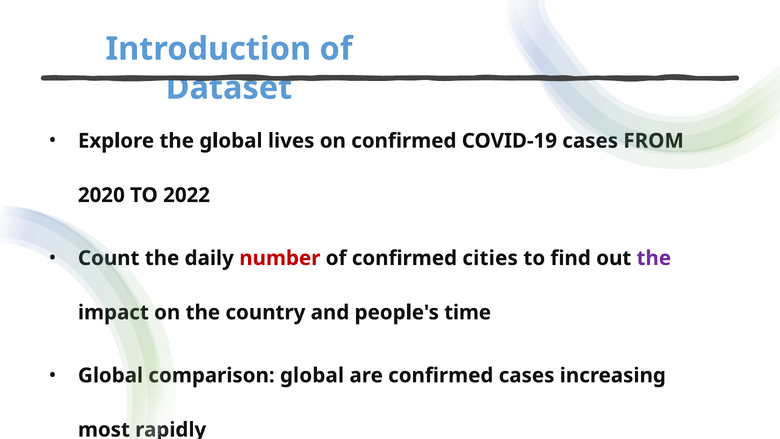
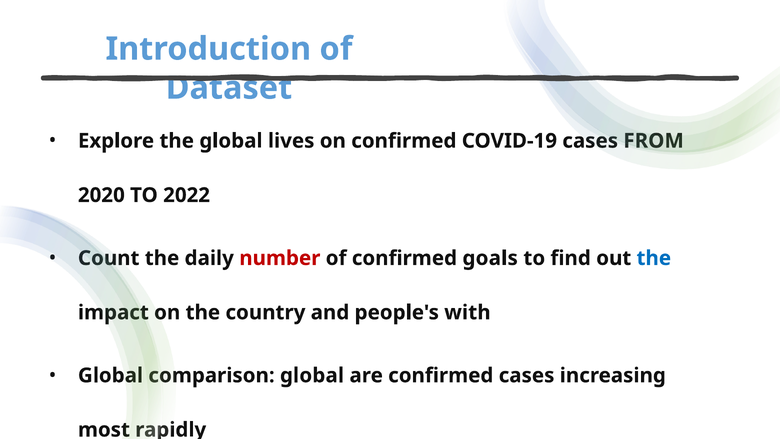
cities: cities -> goals (490, 258)
the colour: purple -> blue (654, 258)
time: time -> with (467, 312)
